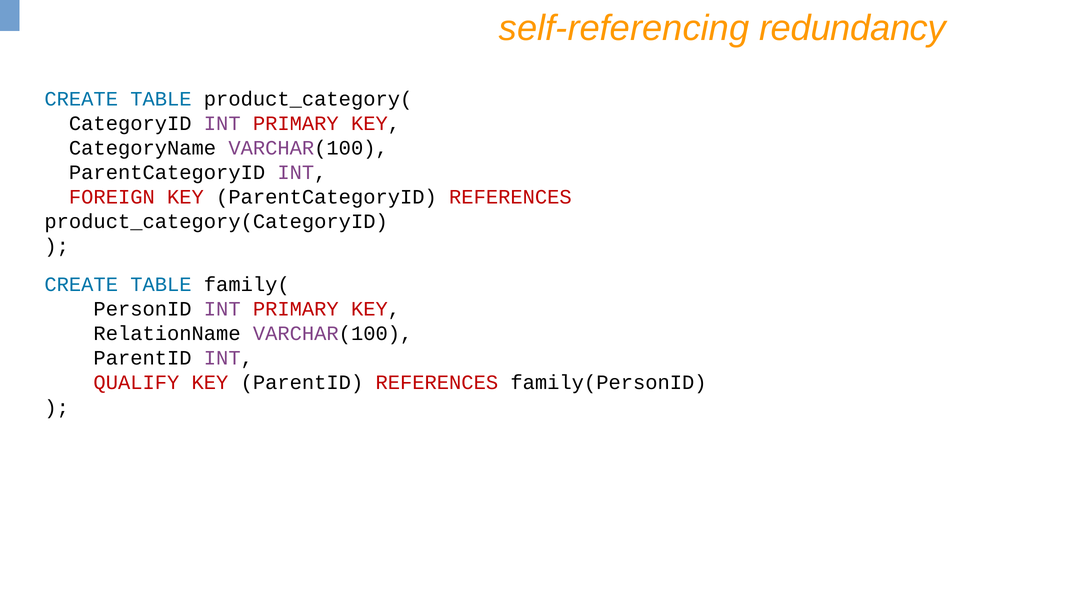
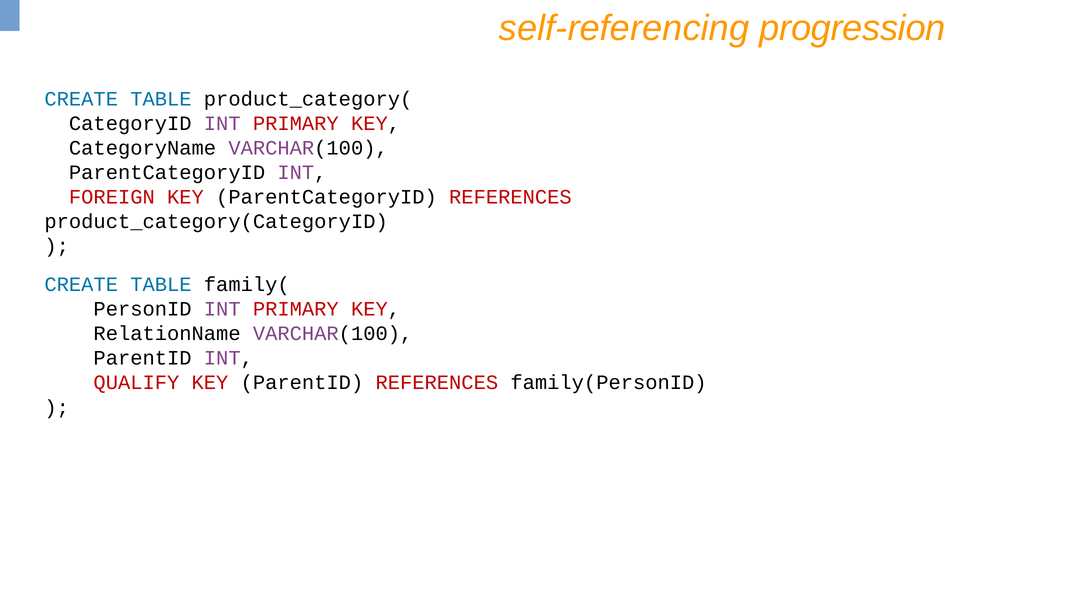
redundancy: redundancy -> progression (853, 28)
